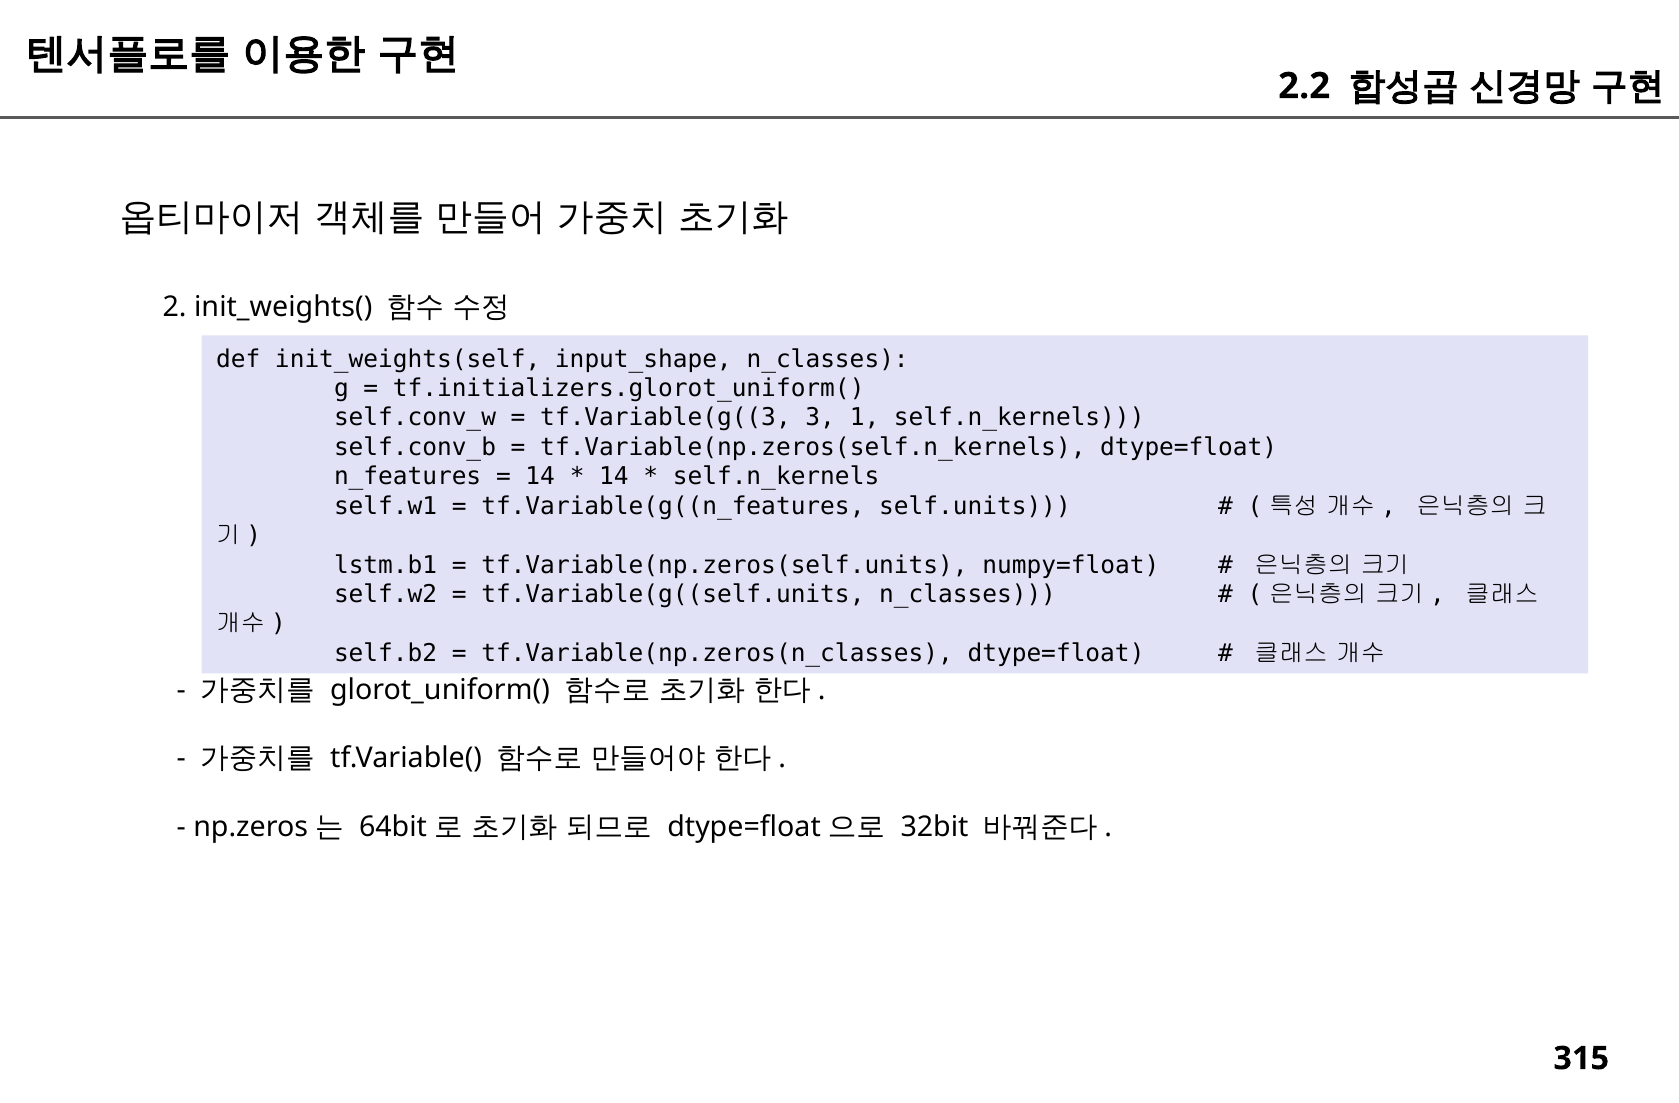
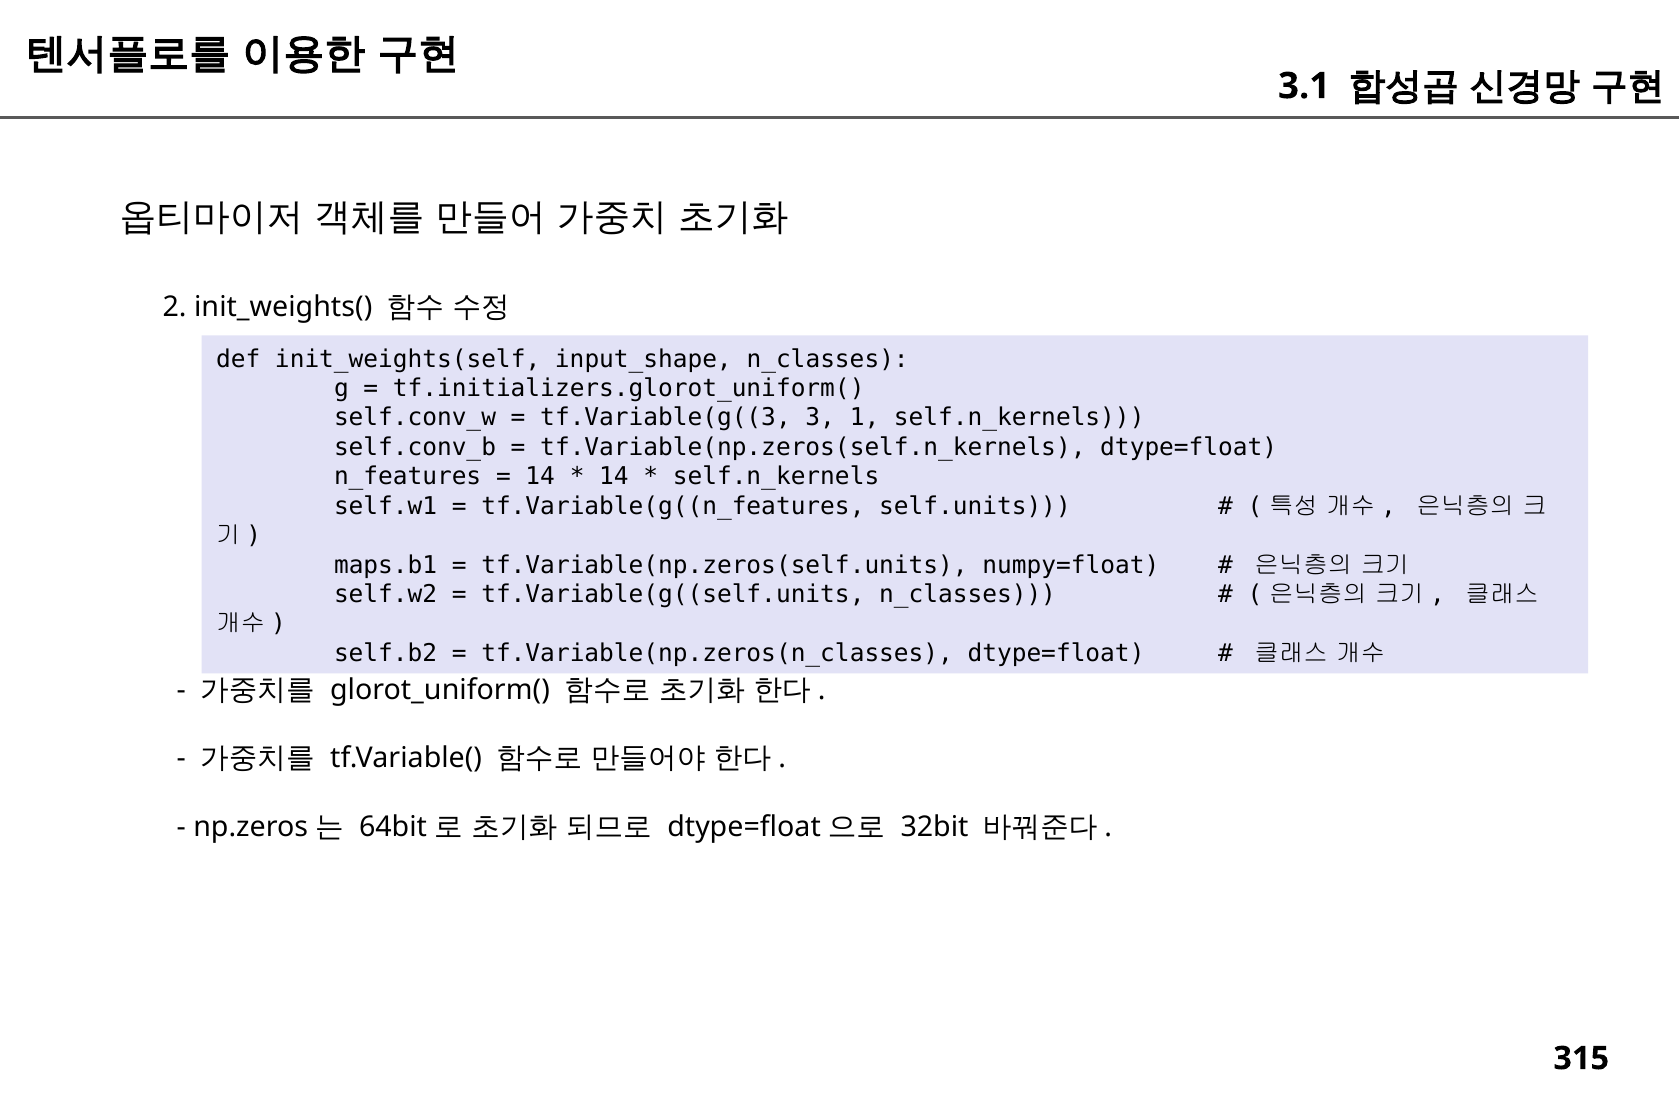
2.2: 2.2 -> 3.1 (1304, 86)
lstm.b1: lstm.b1 -> maps.b1 (386, 565)
